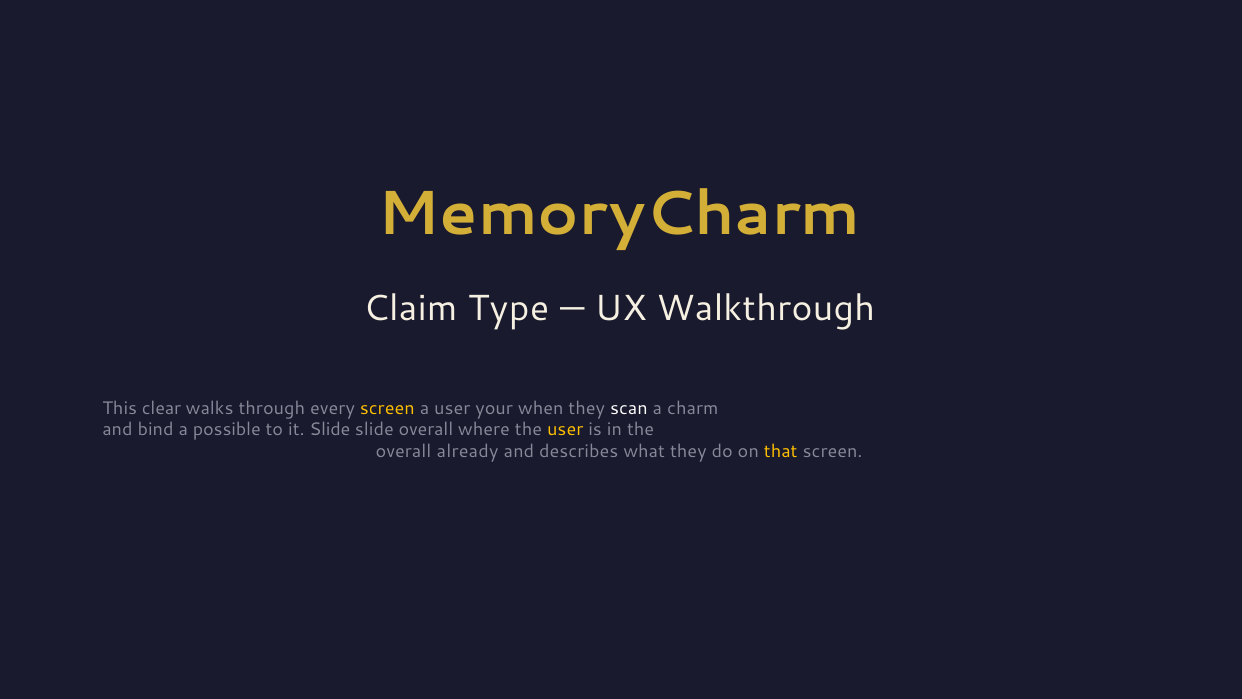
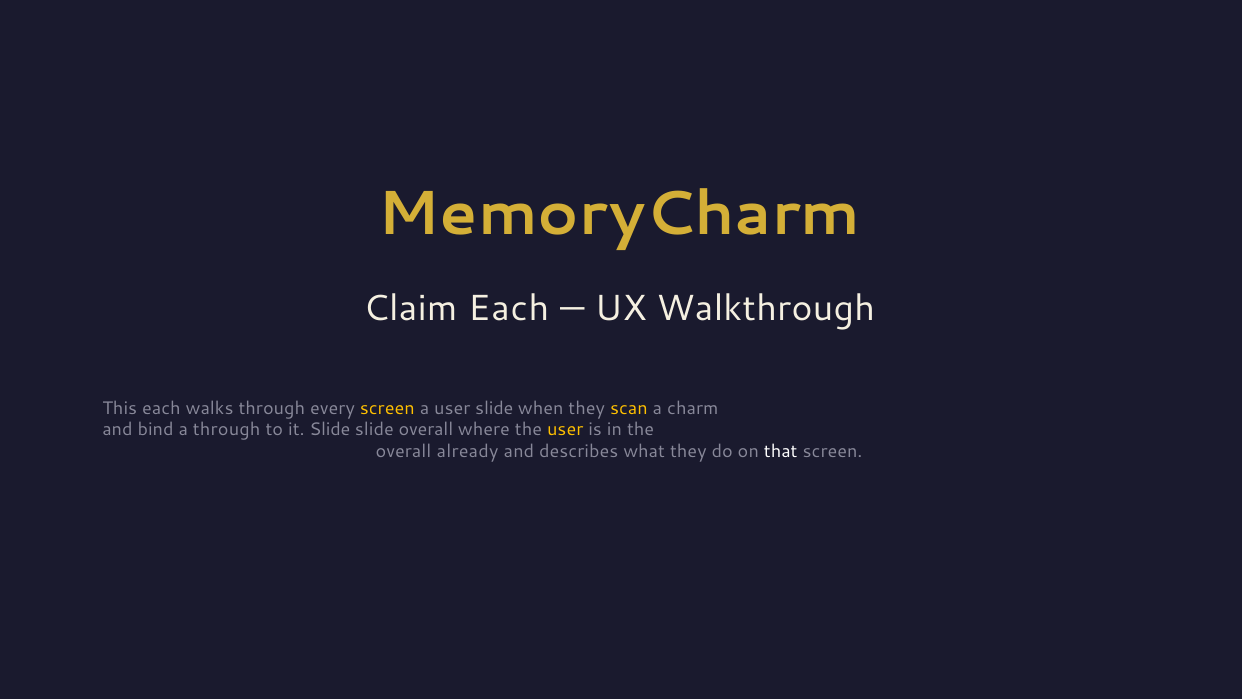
Claim Type: Type -> Each (509, 308)
This clear: clear -> each (161, 408)
user your: your -> slide (494, 408)
scan colour: white -> yellow (629, 408)
a possible: possible -> through (227, 430)
that colour: yellow -> white (781, 451)
